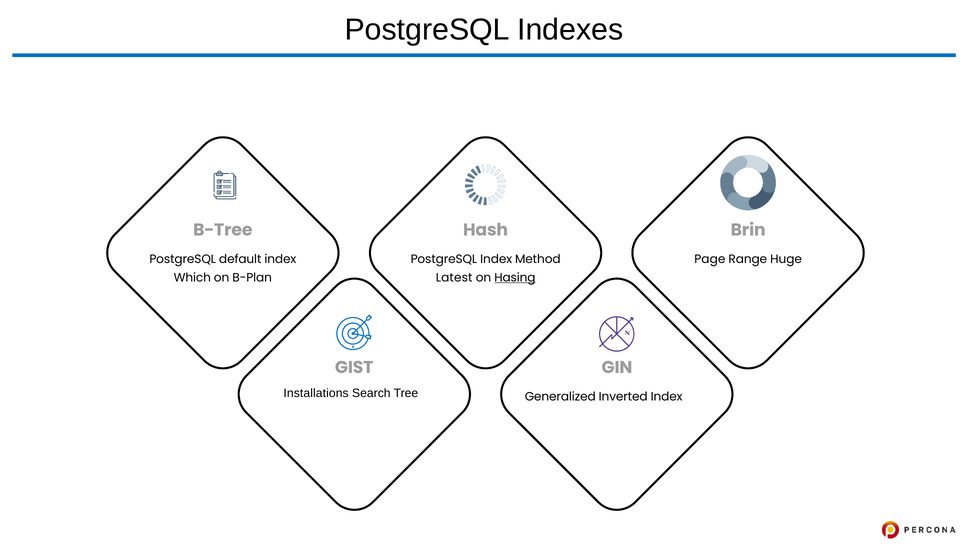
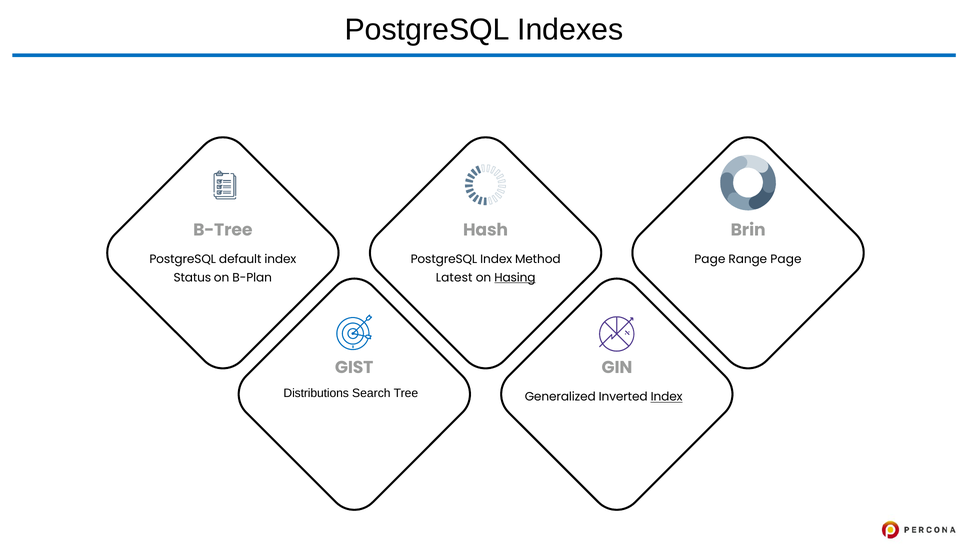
Range Huge: Huge -> Page (786, 259)
Which: Which -> Status (192, 278)
Installations: Installations -> Distributions (316, 393)
Index underline: none -> present (667, 397)
